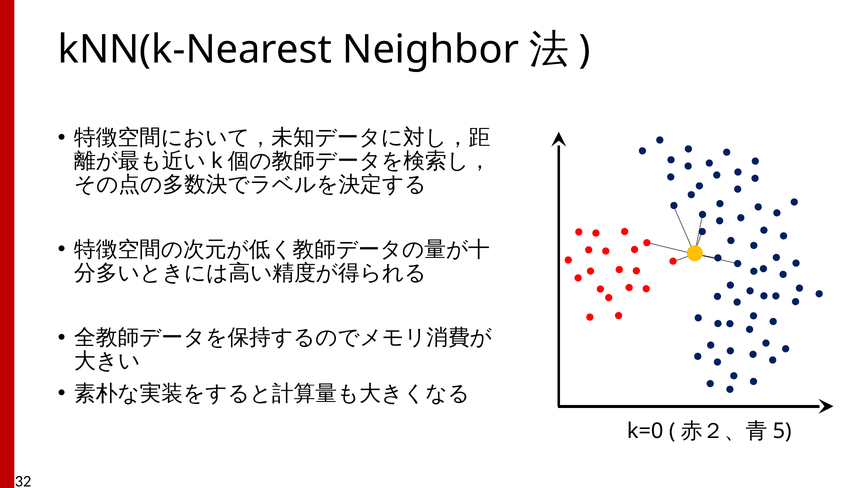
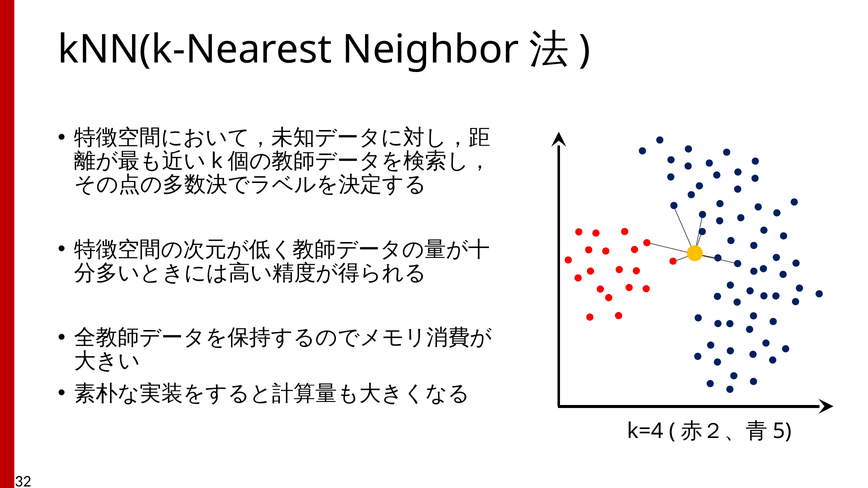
k=0: k=0 -> k=4 (645, 431)
